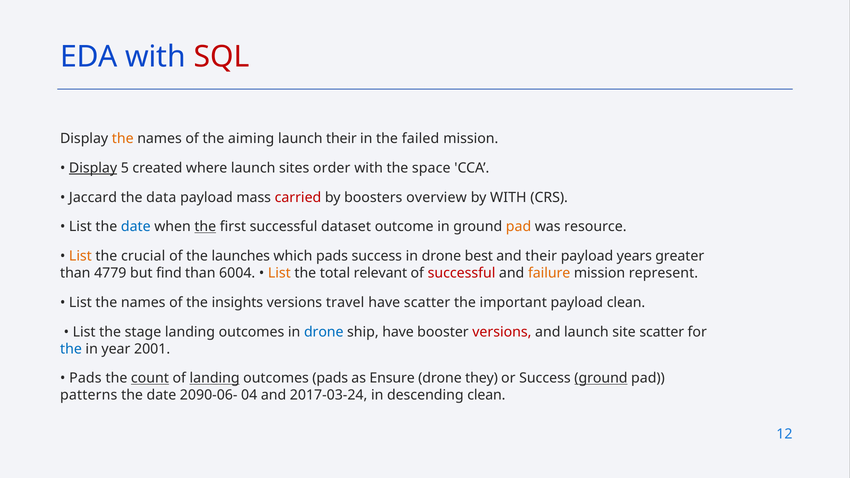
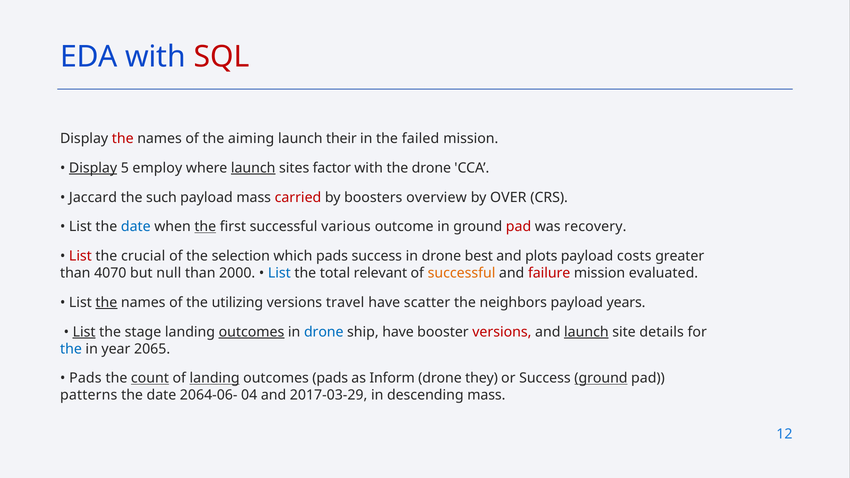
the colour: orange -> red (123, 139)
created: created -> employ (157, 168)
launch underline: none -> present (253, 168)
order: order -> factor (332, 168)
the space: space -> drone (431, 168)
data: data -> such (161, 197)
by WITH: WITH -> OVER (508, 197)
dataset: dataset -> various (346, 227)
pad colour: orange -> red (519, 227)
resource: resource -> recovery (595, 227)
List colour: orange -> red (80, 256)
launches: launches -> selection (241, 256)
and their: their -> plots (541, 256)
years: years -> costs (634, 256)
4779: 4779 -> 4070 (110, 273)
find: find -> null (169, 273)
6004: 6004 -> 2000 (237, 273)
List colour: orange -> blue (279, 273)
successful colour: red -> orange (462, 273)
failure colour: orange -> red (549, 273)
represent: represent -> evaluated (663, 273)
the underline: none -> present (106, 303)
insights: insights -> utilizing (237, 303)
important: important -> neighbors (513, 303)
payload clean: clean -> years (626, 303)
List underline: none -> present (84, 332)
outcomes underline: none -> present (251, 332)
launch underline: none -> present (586, 332)
site scatter: scatter -> details (662, 332)
2001: 2001 -> 2065 (152, 349)
Ensure: Ensure -> Inform (392, 378)
2090-06-: 2090-06- -> 2064-06- (209, 395)
2017-03-24: 2017-03-24 -> 2017-03-29 (329, 395)
descending clean: clean -> mass (486, 395)
